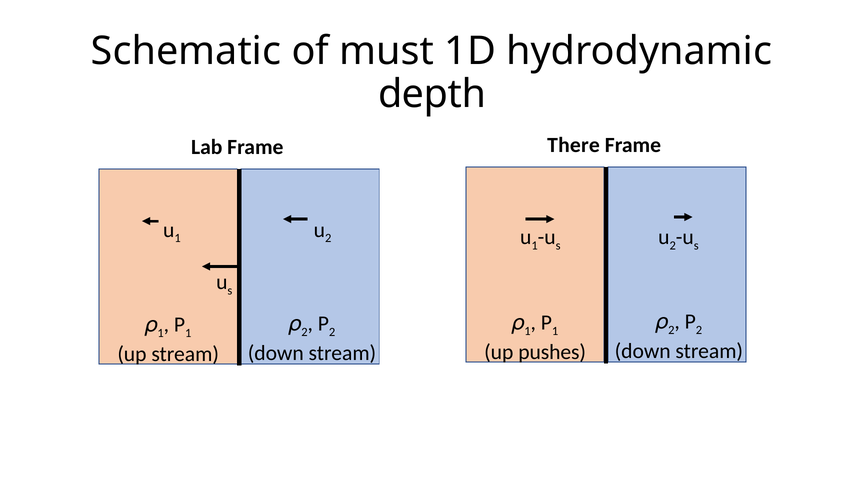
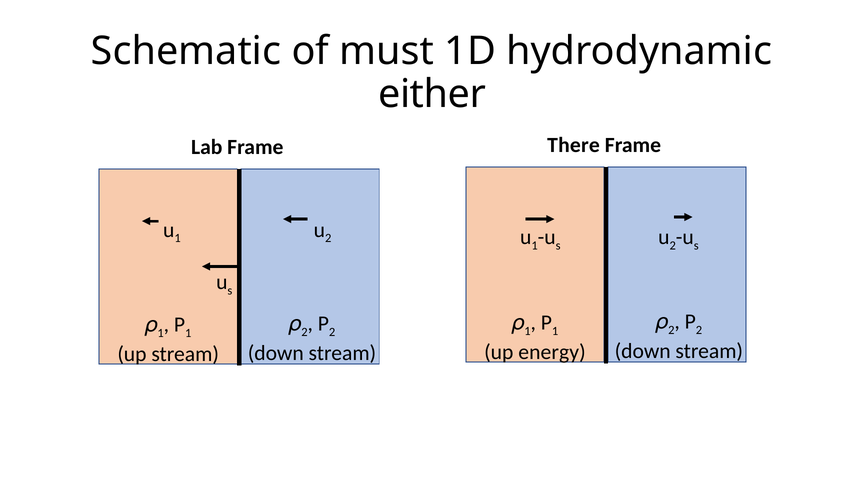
depth: depth -> either (432, 94)
pushes: pushes -> energy (552, 352)
